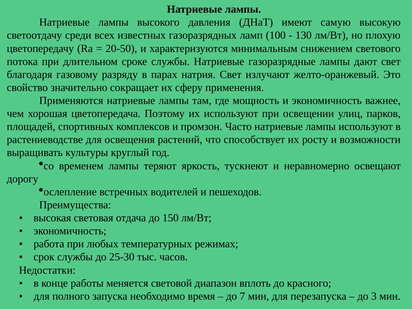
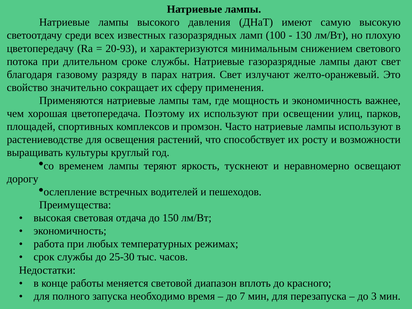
20-50: 20-50 -> 20-93 (121, 48)
